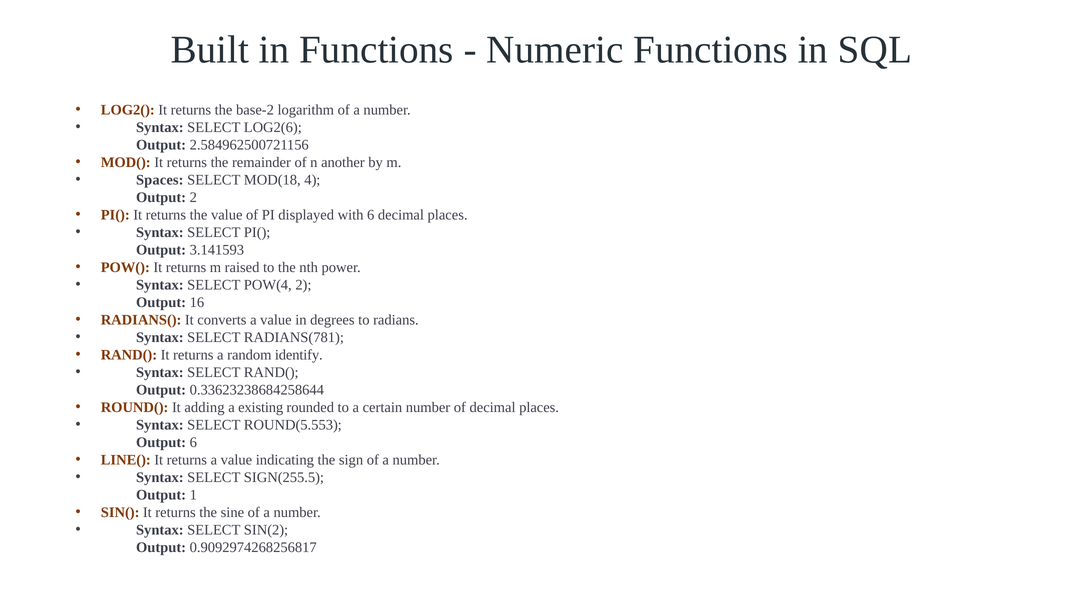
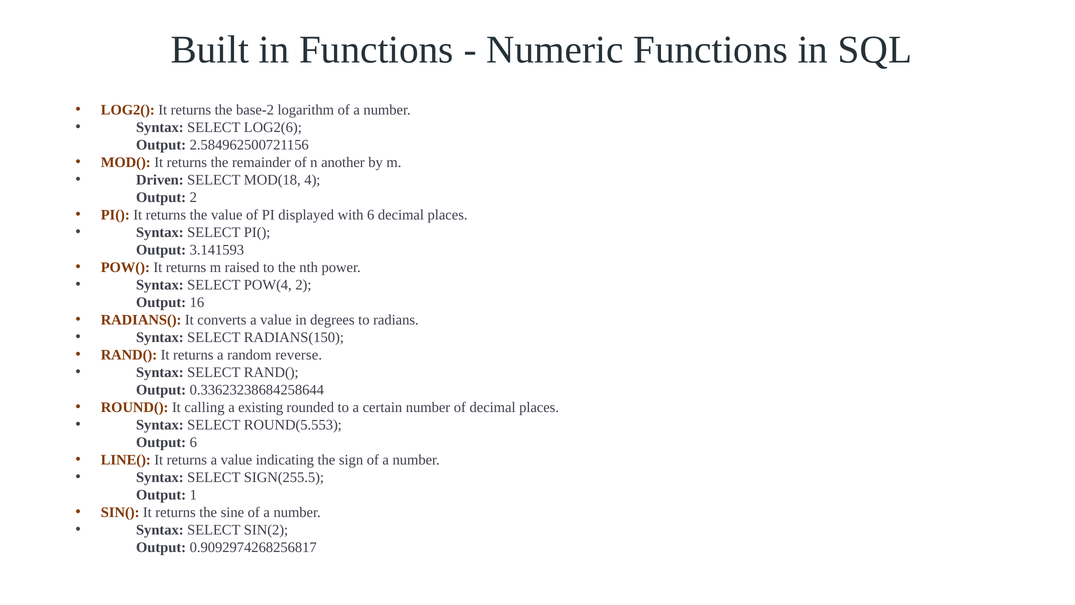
Spaces: Spaces -> Driven (160, 180)
RADIANS(781: RADIANS(781 -> RADIANS(150 (294, 337)
identify: identify -> reverse (299, 355)
adding: adding -> calling (205, 407)
